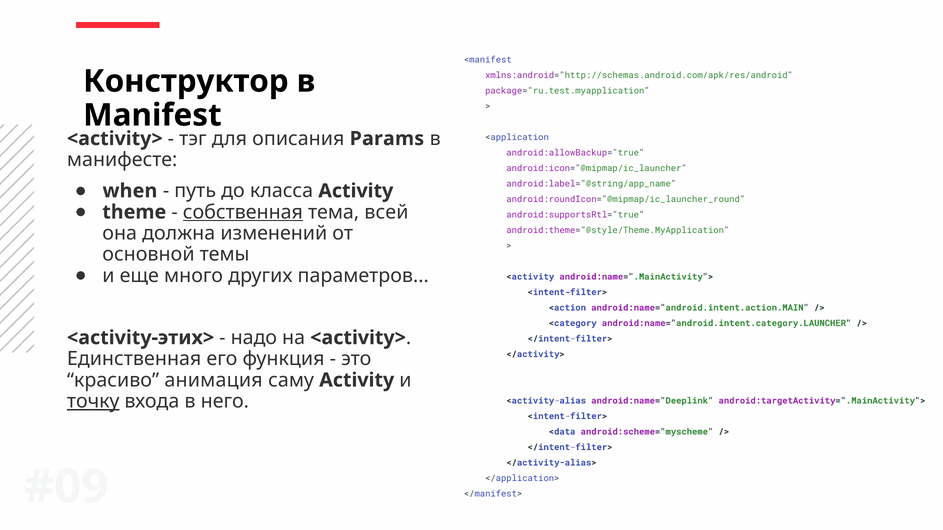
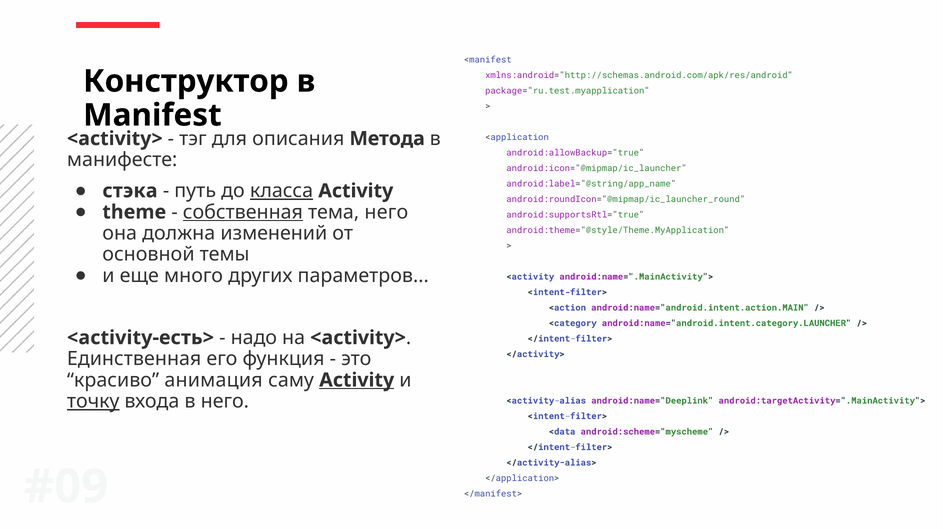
Params: Params -> Метода (387, 139)
when: when -> стэка (130, 191)
класса underline: none -> present (282, 191)
тема всей: всей -> него (386, 212)
<activity-этих>: <activity-этих> -> <activity-есть> (140, 338)
Activity underline: none -> present (357, 380)
